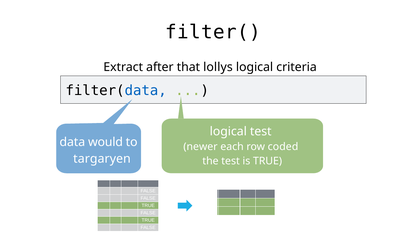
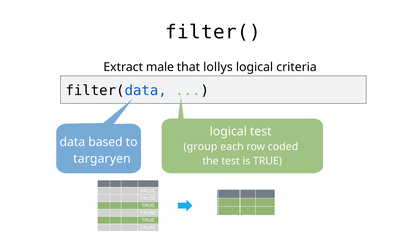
after: after -> male (160, 67)
would: would -> based (105, 142)
newer: newer -> group (200, 147)
